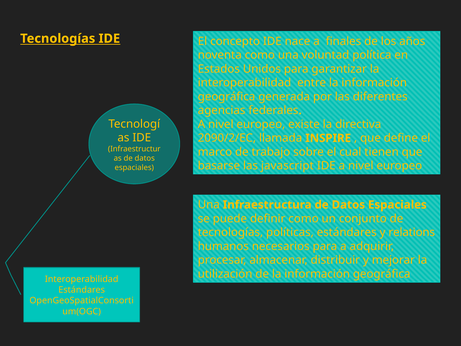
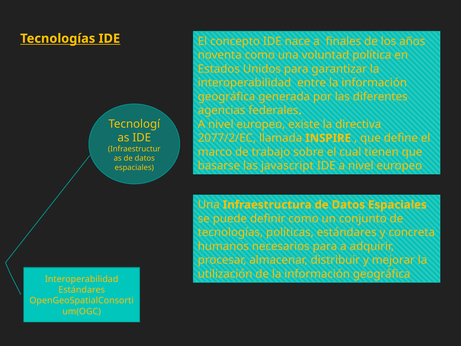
2090/2/EC: 2090/2/EC -> 2077/2/EC (227, 138)
relations: relations -> concreta (412, 232)
